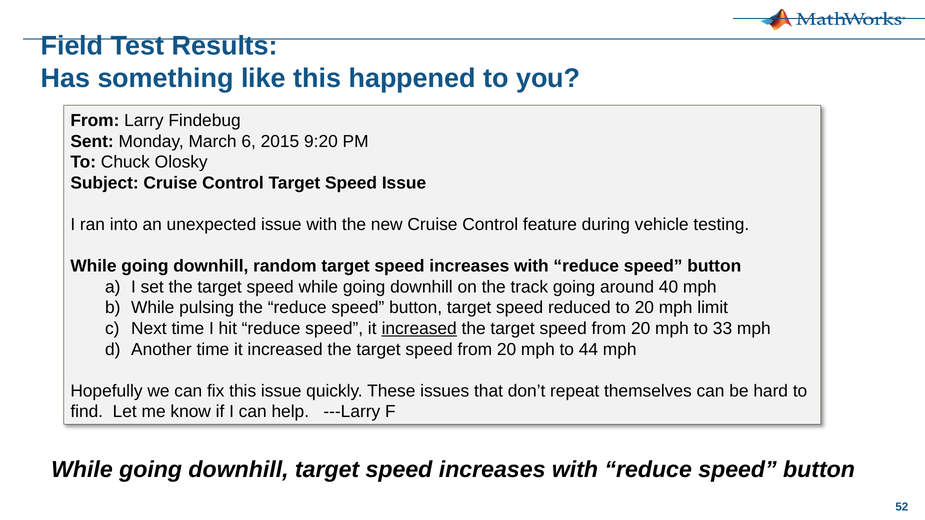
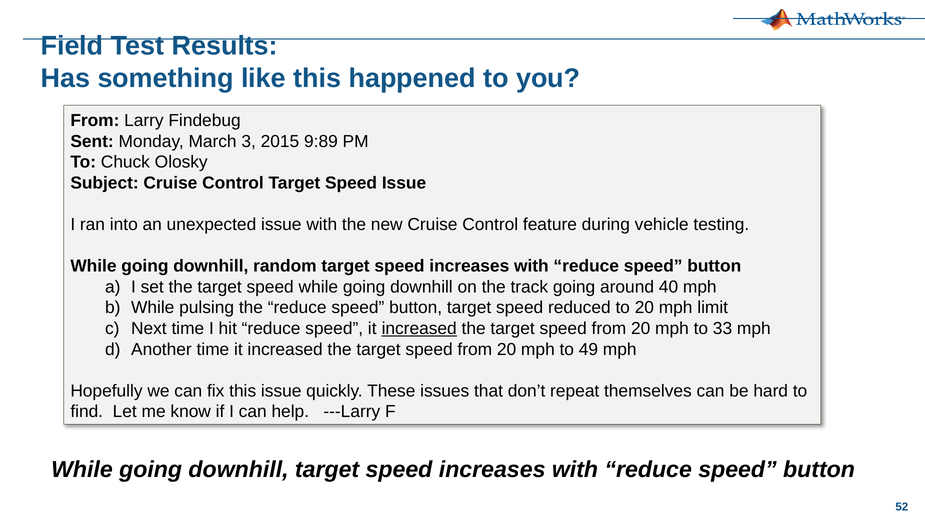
6: 6 -> 3 (249, 141)
9:20: 9:20 -> 9:89 (321, 141)
44: 44 -> 49 (588, 350)
